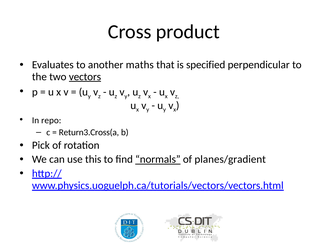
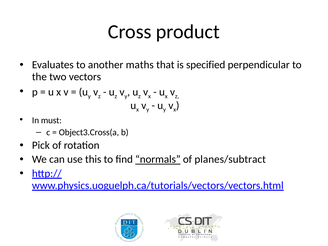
vectors underline: present -> none (85, 77)
repo: repo -> must (51, 120)
Return3.Cross(a: Return3.Cross(a -> Object3.Cross(a (89, 132)
planes/gradient: planes/gradient -> planes/subtract (230, 159)
